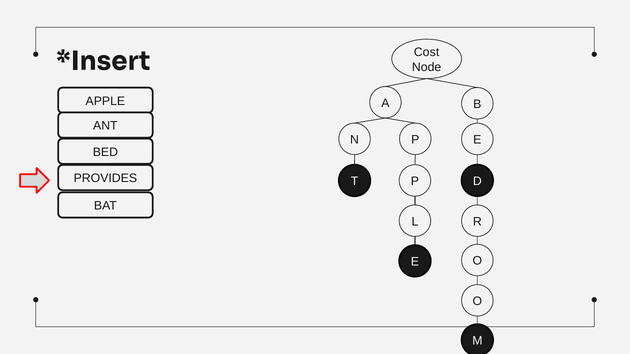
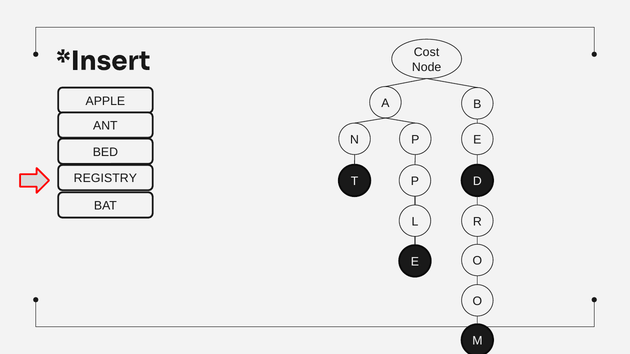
PROVIDES: PROVIDES -> REGISTRY (105, 179)
